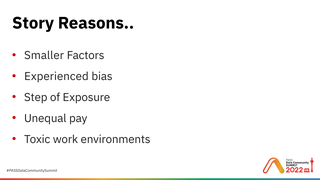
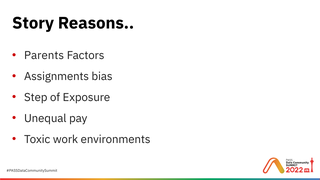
Smaller: Smaller -> Parents (44, 55)
Experienced: Experienced -> Assignments (57, 76)
